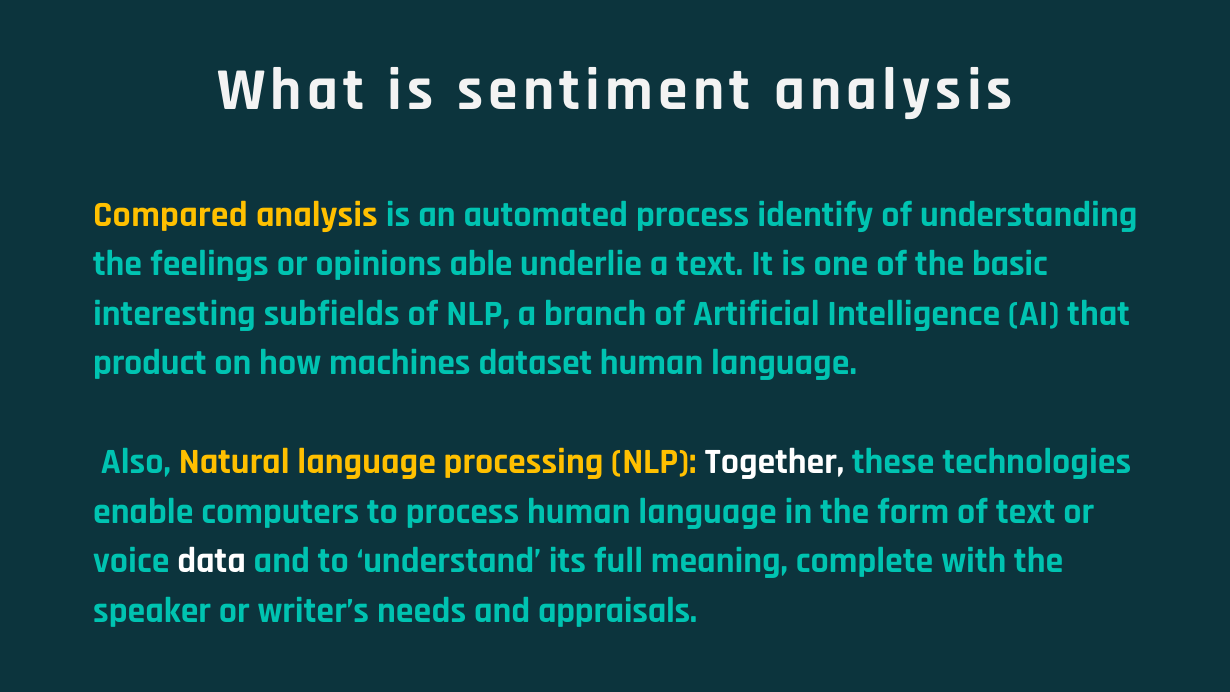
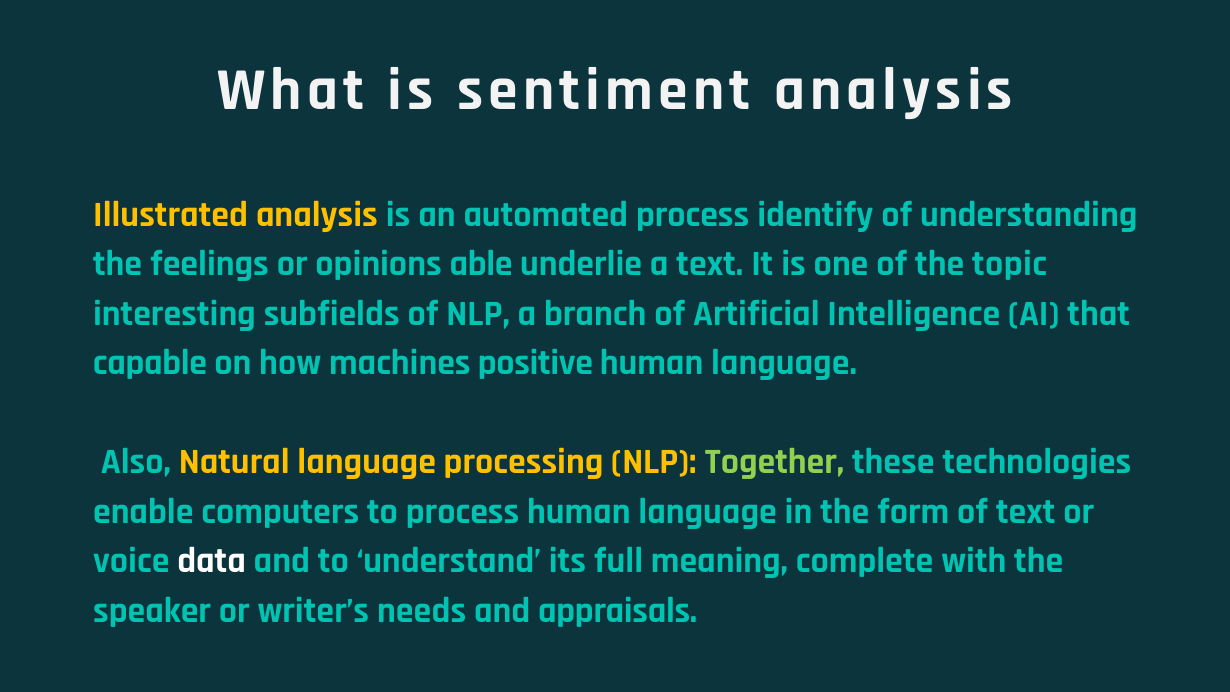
Compared: Compared -> Illustrated (171, 214)
basic: basic -> topic (1010, 264)
product: product -> capable (150, 363)
dataset: dataset -> positive (536, 363)
Together colour: white -> light green (775, 462)
